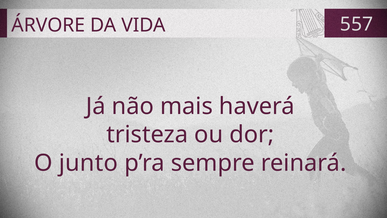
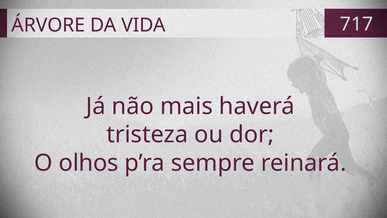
557: 557 -> 717 (357, 24)
junto: junto -> olhos (89, 163)
